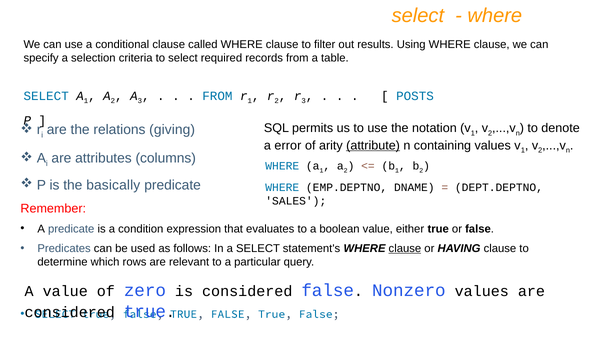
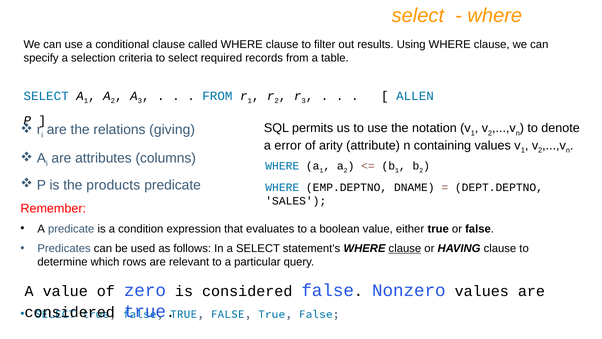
POSTS: POSTS -> ALLEN (415, 96)
attribute underline: present -> none (373, 145)
basically: basically -> products (113, 185)
